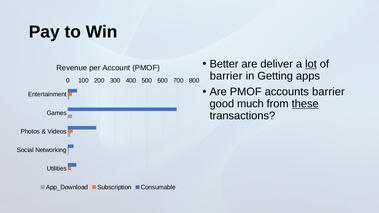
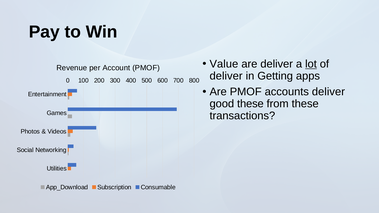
Better: Better -> Value (224, 64)
barrier: barrier -> deliver (226, 76)
accounts barrier: barrier -> deliver (328, 92)
good much: much -> these (250, 104)
these underline: present -> none (305, 104)
